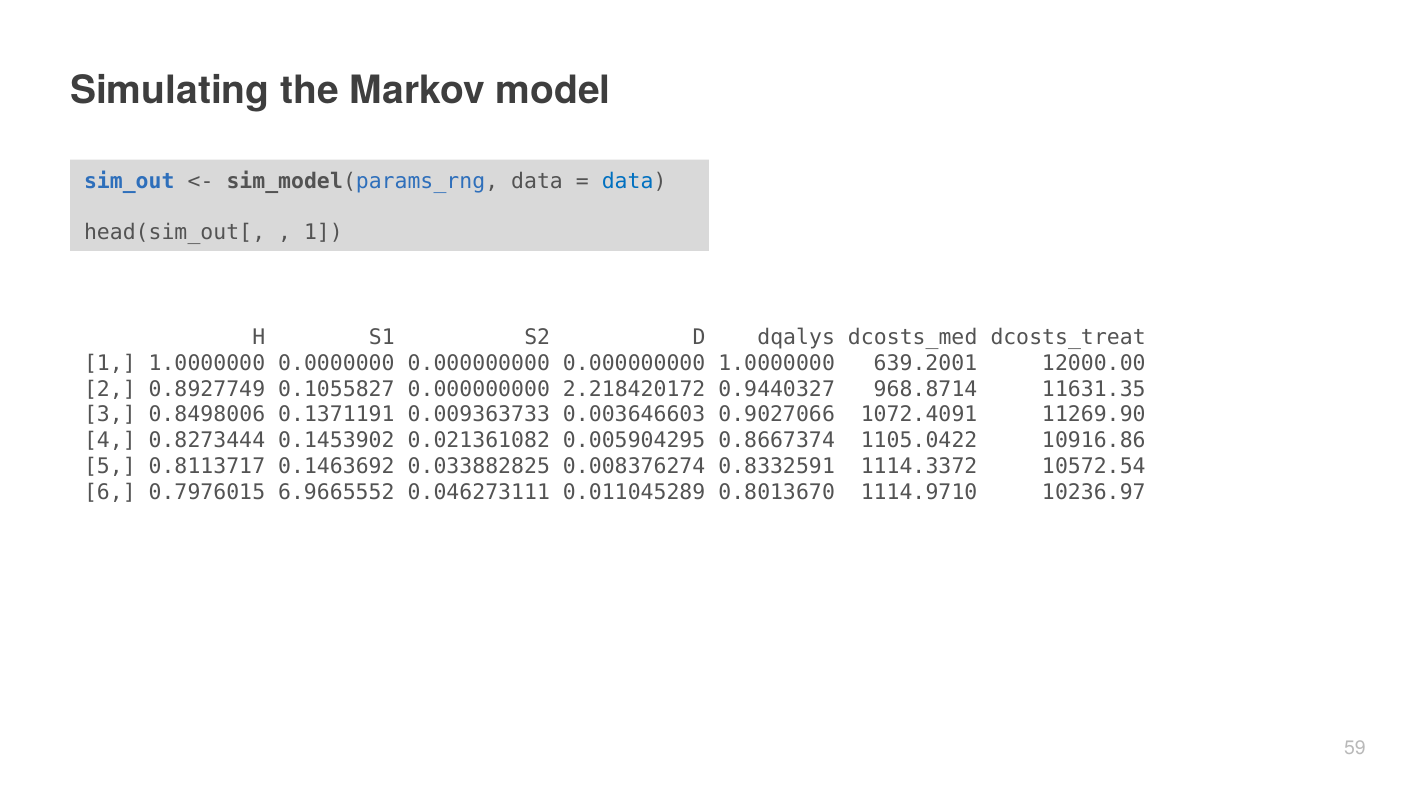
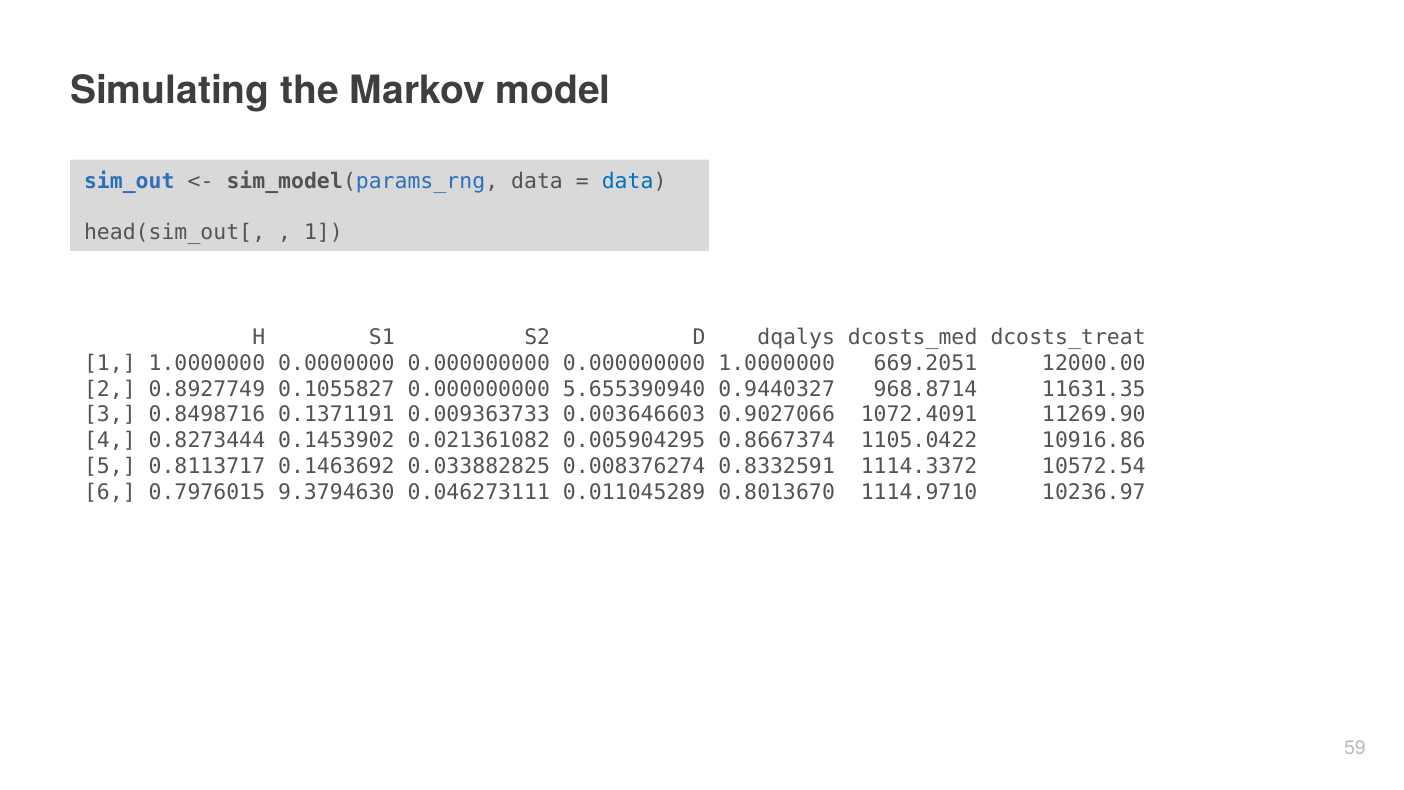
639.2001: 639.2001 -> 669.2051 (925, 363)
2.218420172: 2.218420172 -> 5.655390940 (634, 389)
0.8498006: 0.8498006 -> 0.8498716 (207, 415)
6.9665552: 6.9665552 -> 9.3794630 (336, 492)
